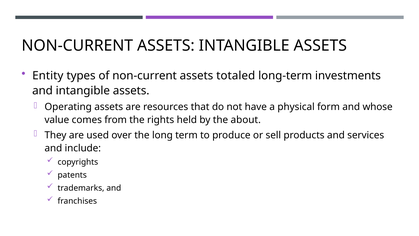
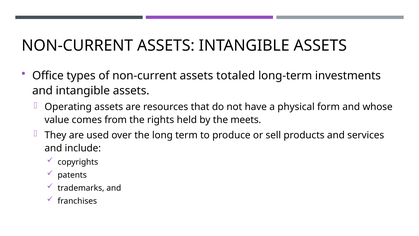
Entity: Entity -> Office (48, 76)
about: about -> meets (246, 120)
